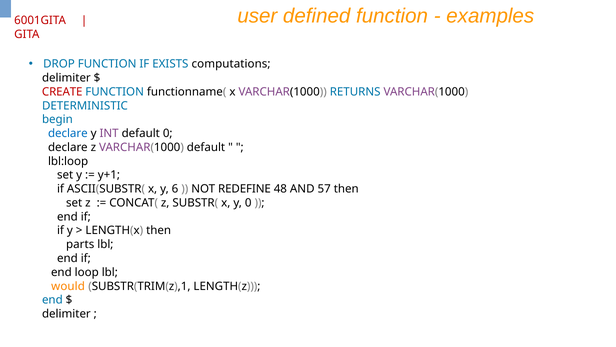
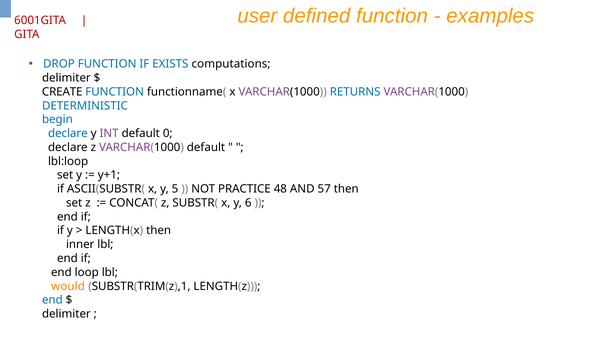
CREATE colour: red -> black (62, 92)
6: 6 -> 5 (175, 189)
REDEFINE: REDEFINE -> PRACTICE (244, 189)
y 0: 0 -> 6 (248, 203)
parts: parts -> inner (80, 244)
